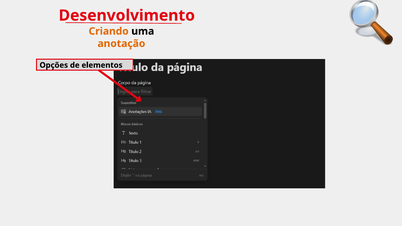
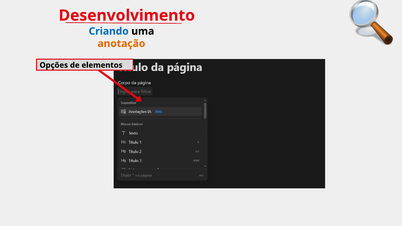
Criando colour: orange -> blue (109, 31)
